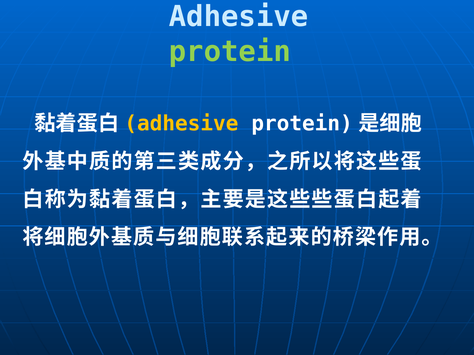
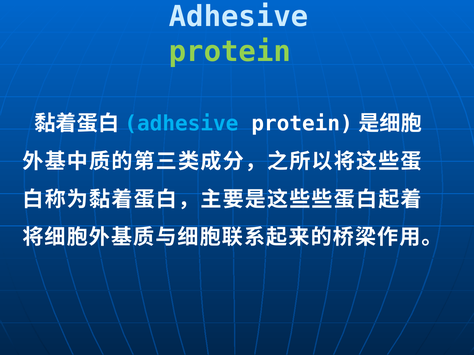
adhesive colour: yellow -> light blue (182, 124)
